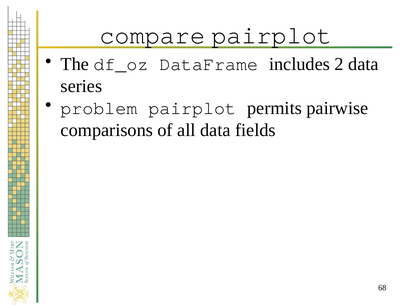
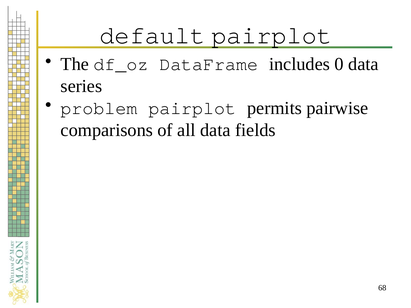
compare: compare -> default (152, 35)
2: 2 -> 0 (339, 64)
